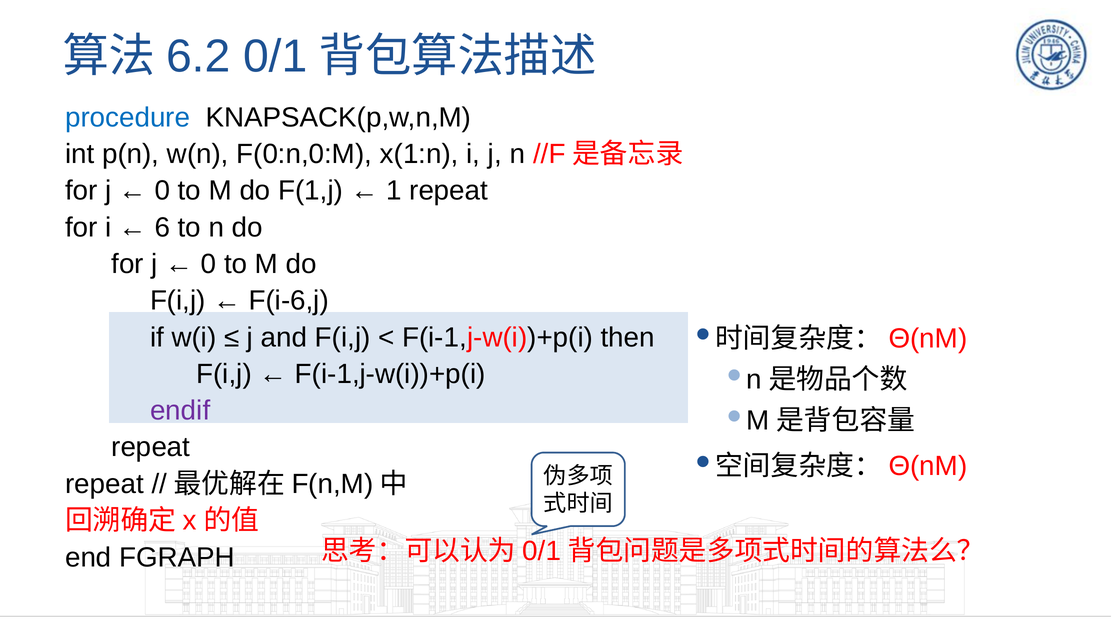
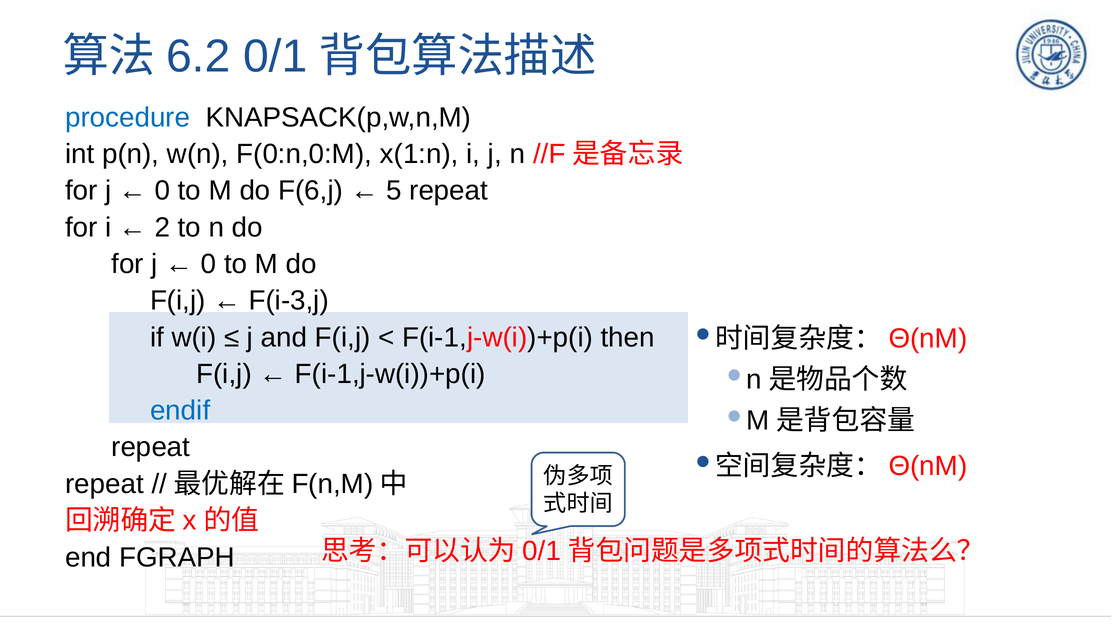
F(1,j: F(1,j -> F(6,j (311, 191)
1: 1 -> 5 (394, 191)
6: 6 -> 2 (162, 228)
F(i-6,j: F(i-6,j -> F(i-3,j (289, 301)
endif colour: purple -> blue (180, 411)
